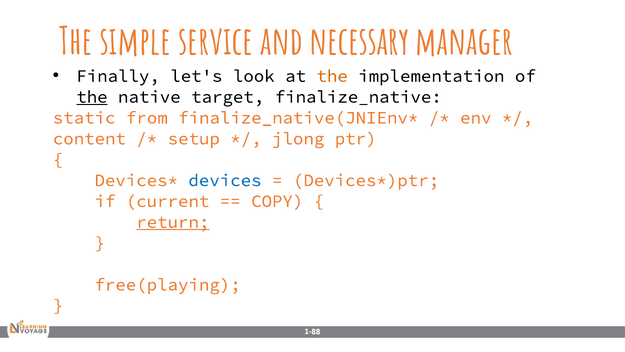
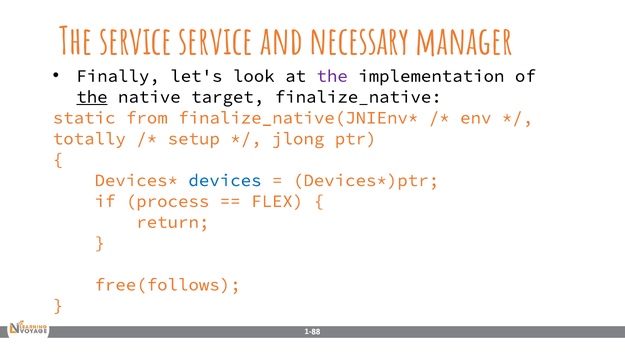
The simple: simple -> service (136, 42)
the colour: orange -> purple (332, 76)
content: content -> totally (89, 138)
current: current -> process (168, 201)
COPY: COPY -> FLEX (277, 201)
return underline: present -> none (173, 222)
free(playing: free(playing -> free(follows (168, 284)
